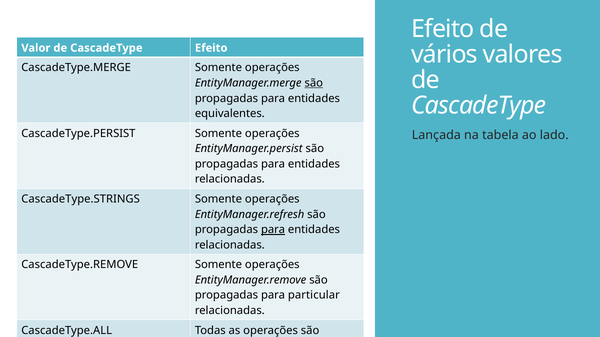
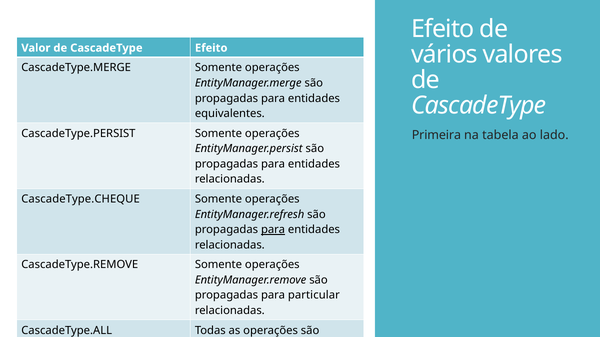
são underline: present -> none (314, 83)
Lançada: Lançada -> Primeira (436, 135)
CascadeType.STRINGS: CascadeType.STRINGS -> CascadeType.CHEQUE (81, 199)
